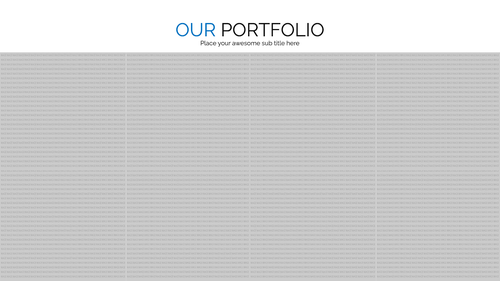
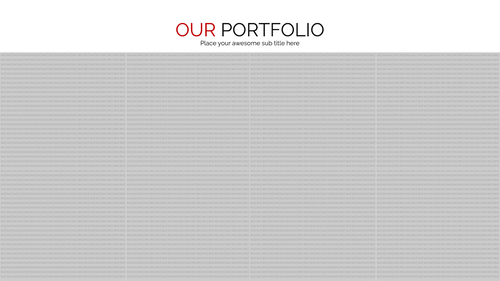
OUR colour: blue -> red (196, 30)
